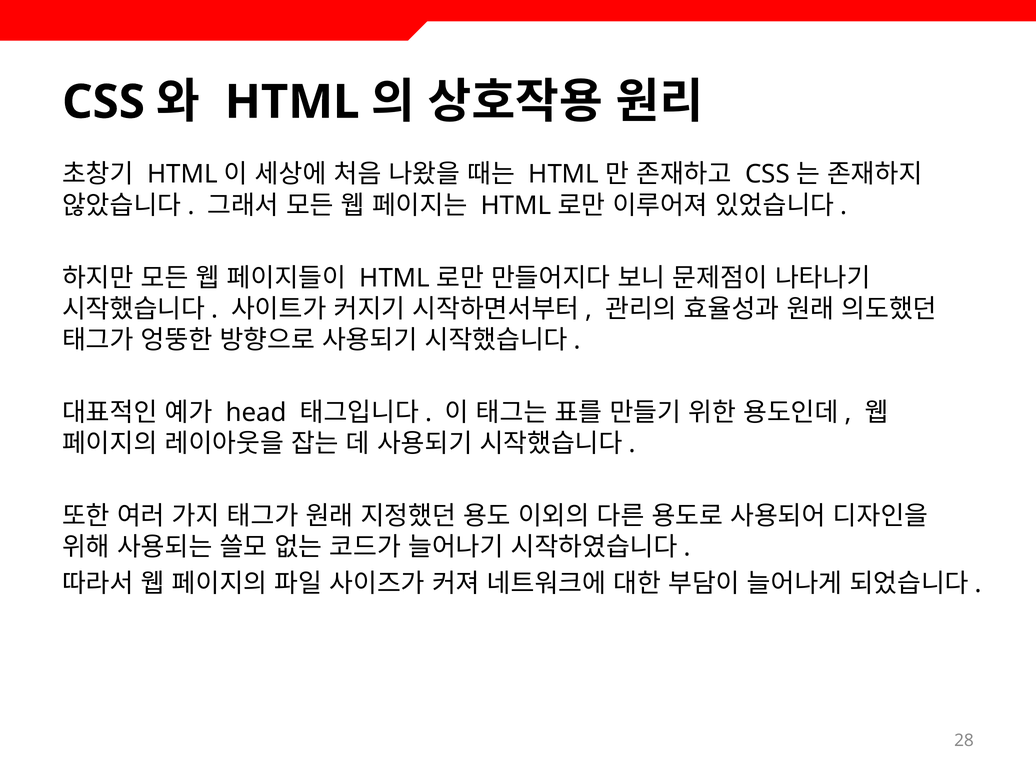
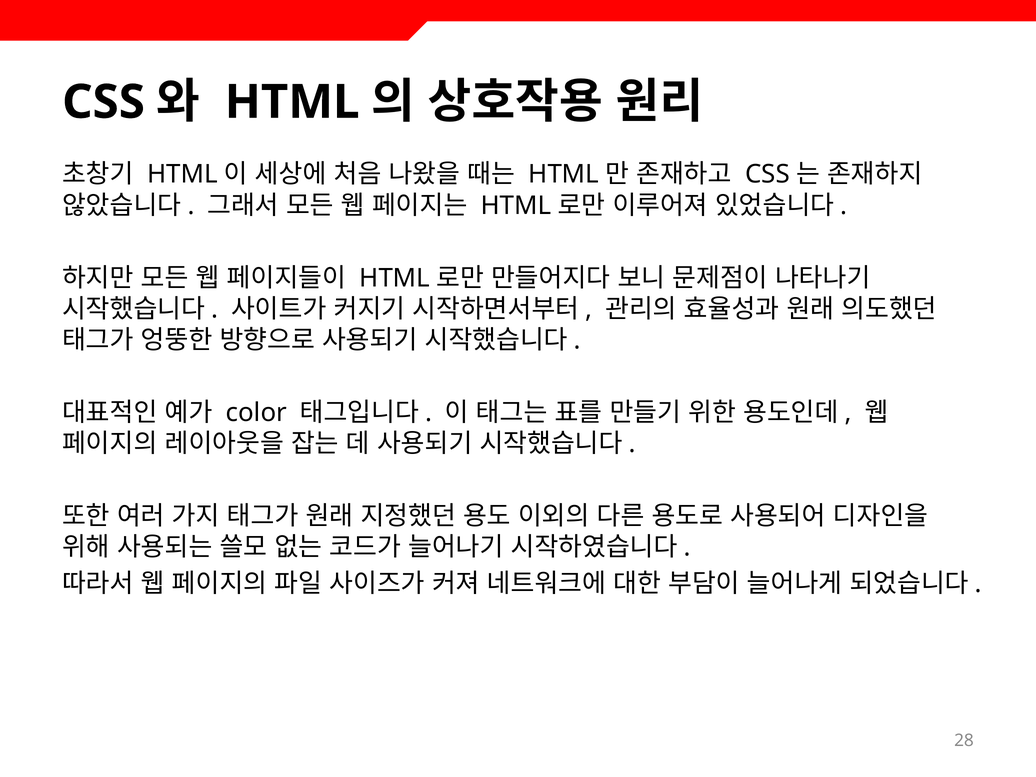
head: head -> color (256, 413)
